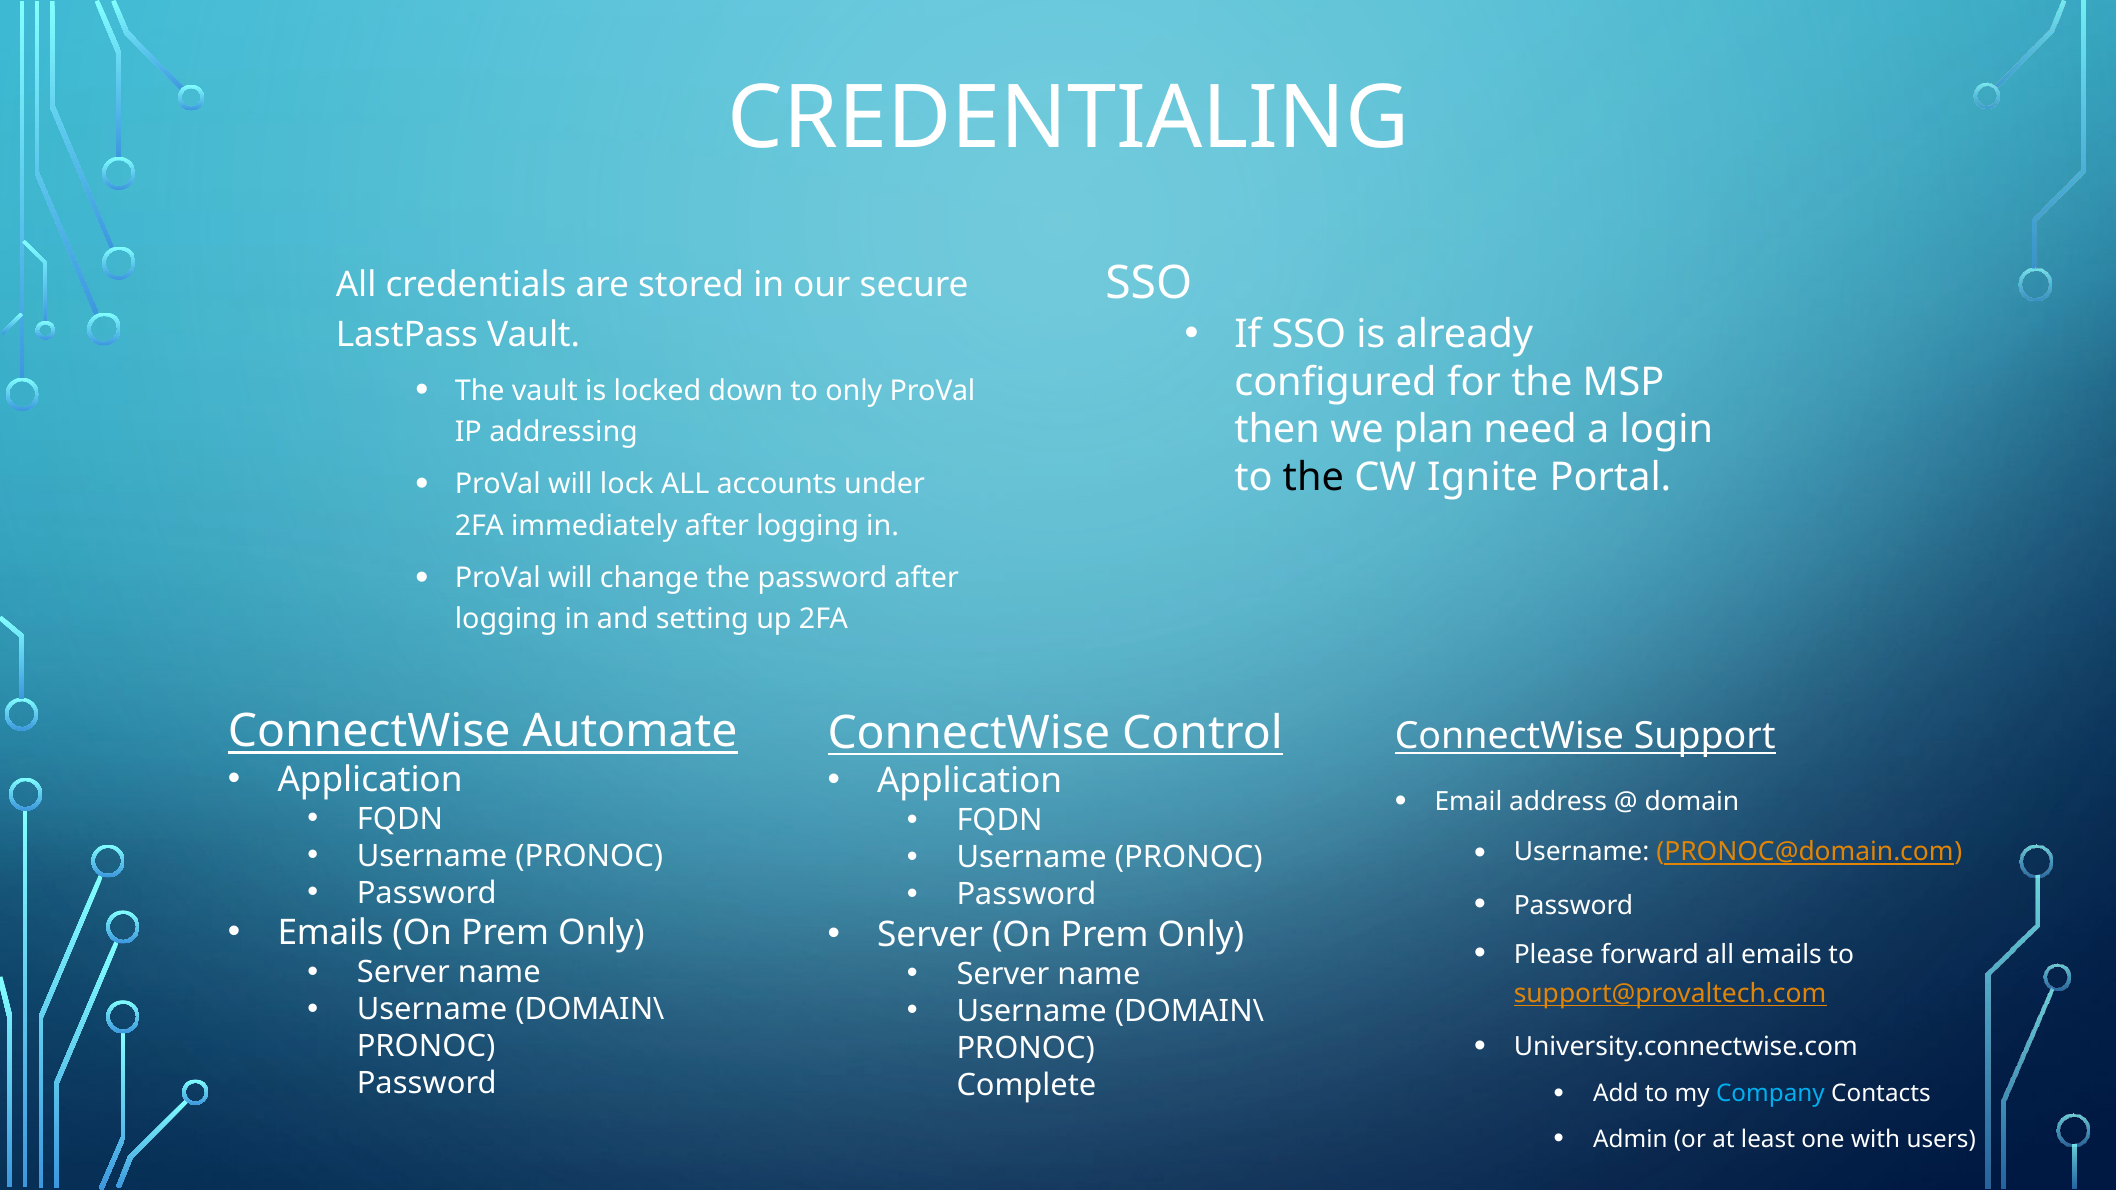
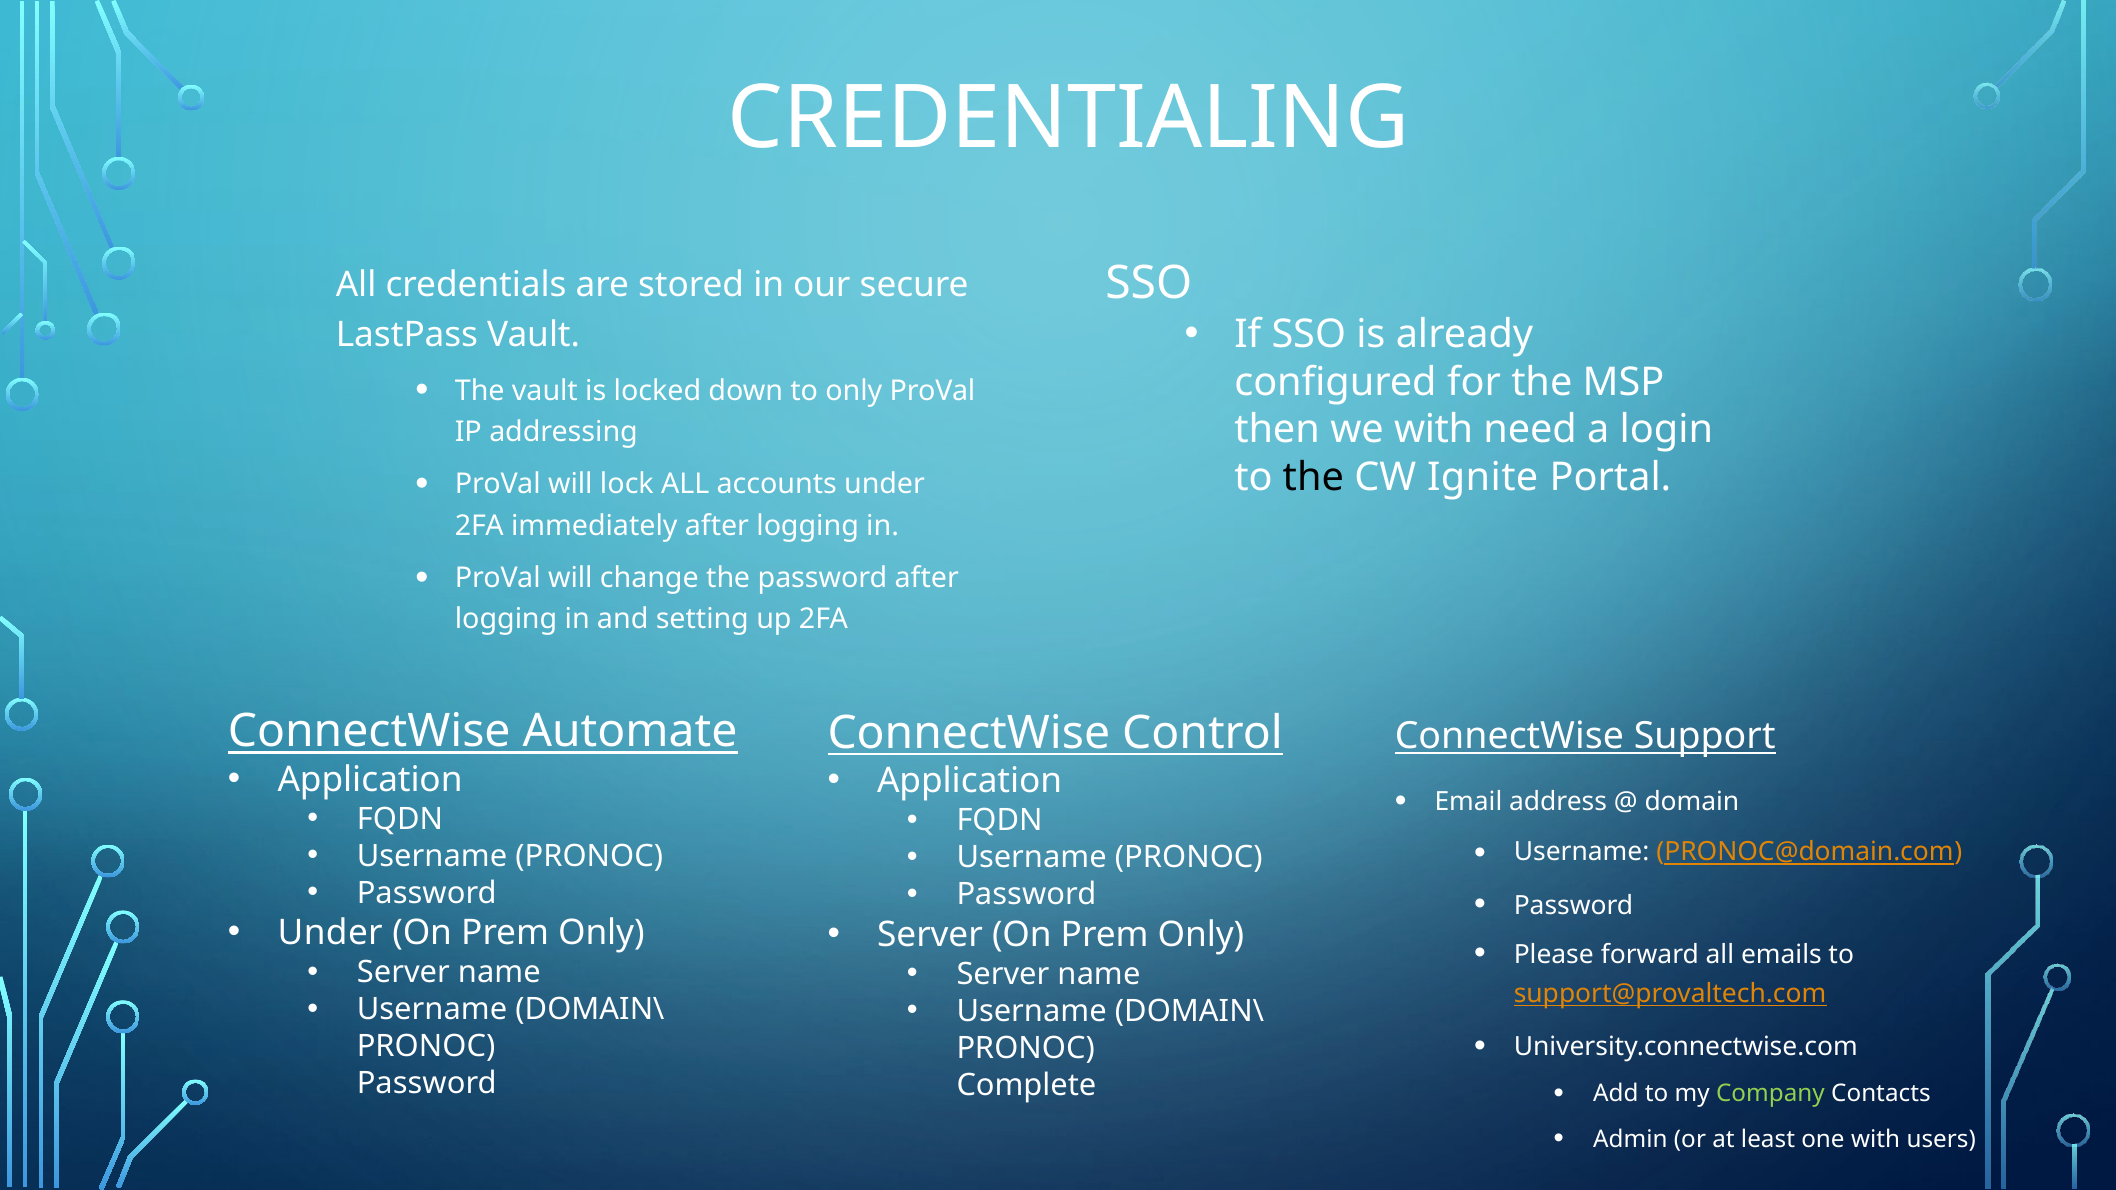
we plan: plan -> with (1434, 430)
Emails: Emails -> Under (330, 933)
Company colour: light blue -> light green (1770, 1094)
